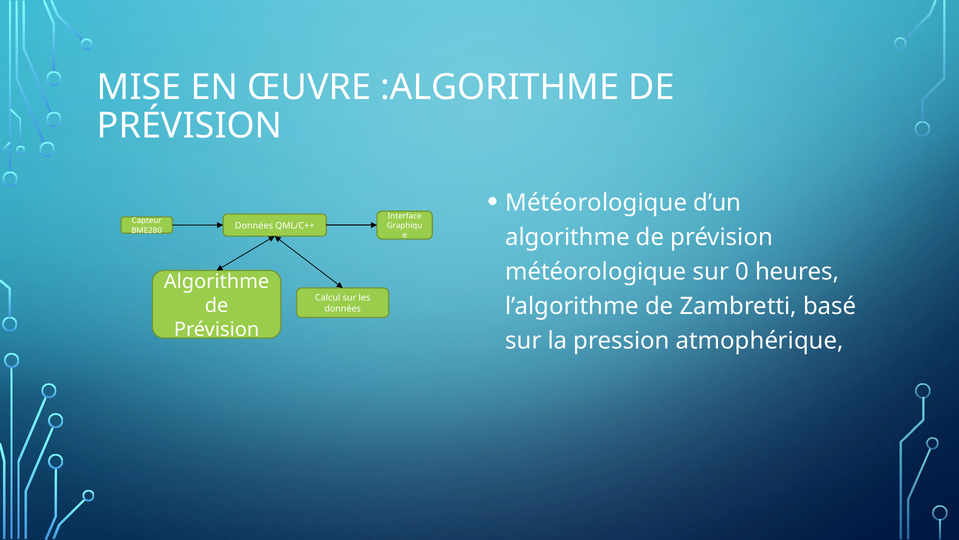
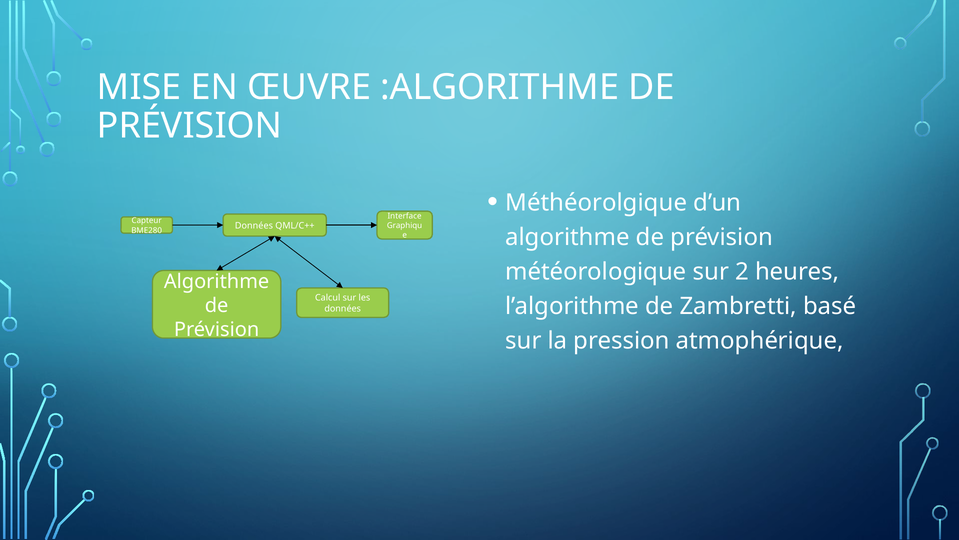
Météorologique: Météorologique -> Méthéorolgique (596, 202)
0: 0 -> 2 (742, 271)
